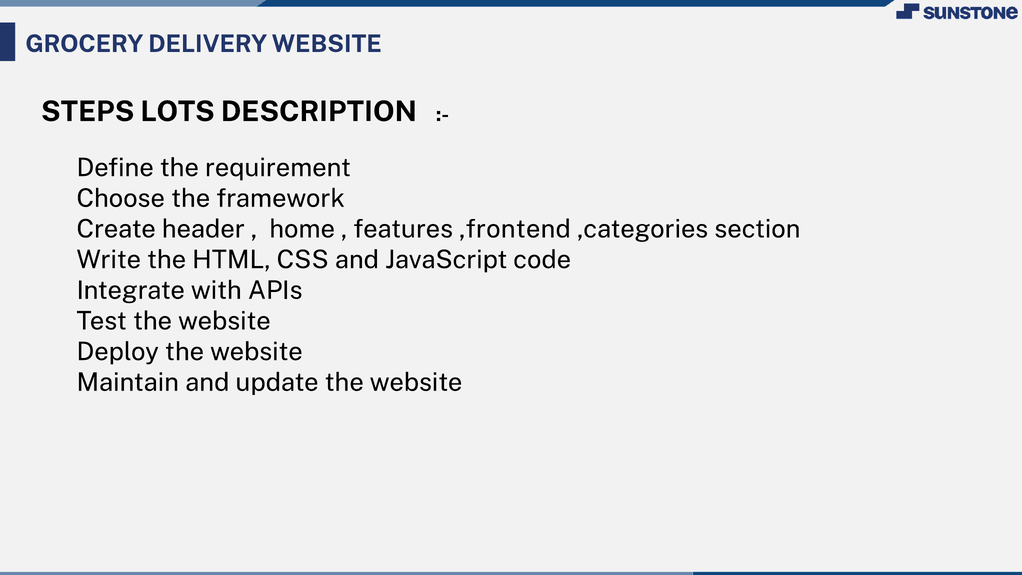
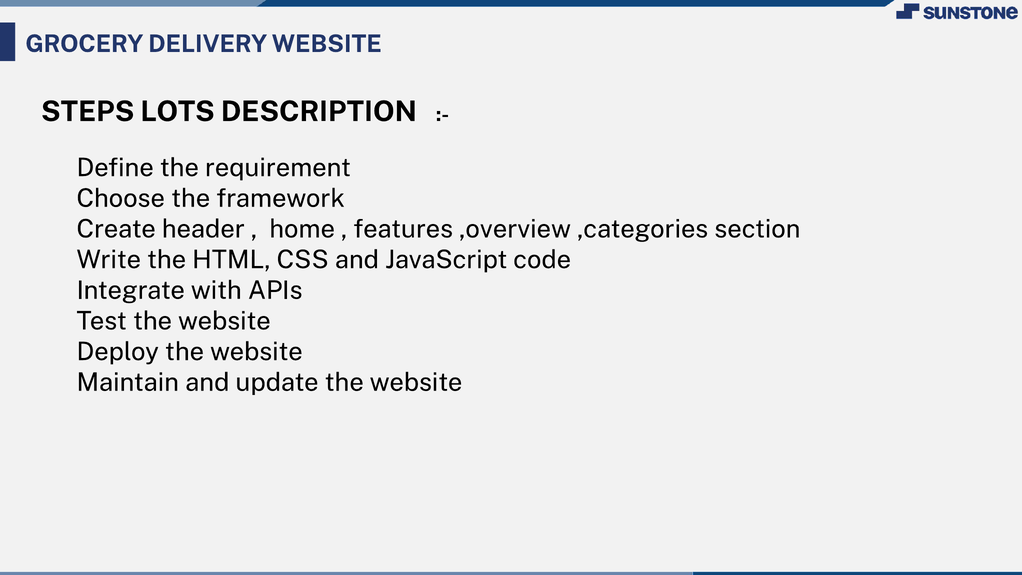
,frontend: ,frontend -> ,overview (515, 229)
